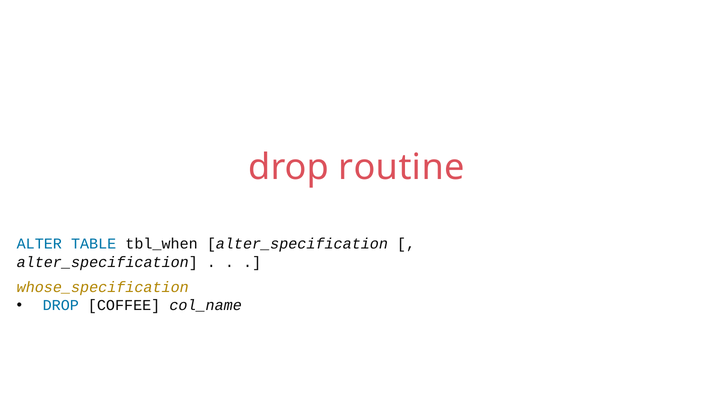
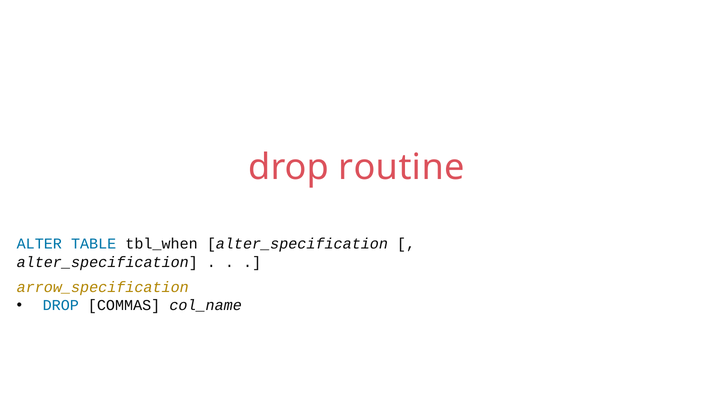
whose_specification: whose_specification -> arrow_specification (103, 287)
COFFEE: COFFEE -> COMMAS (124, 305)
